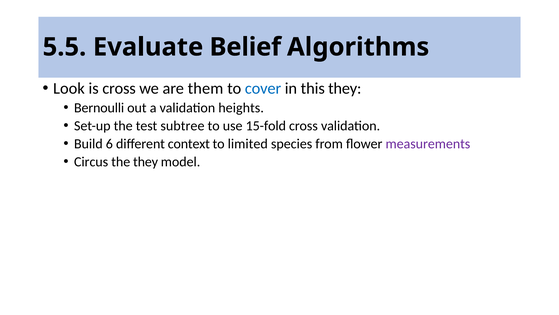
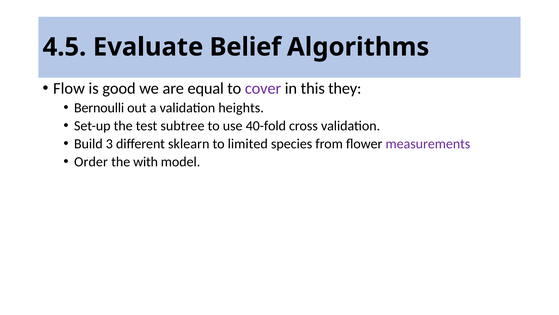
5.5: 5.5 -> 4.5 (64, 47)
Look: Look -> Flow (69, 88)
is cross: cross -> good (119, 88)
them: them -> equal (206, 88)
cover colour: blue -> purple (263, 88)
15-fold: 15-fold -> 40-fold (266, 126)
6: 6 -> 3 (109, 144)
context: context -> sklearn (189, 144)
Circus: Circus -> Order (91, 162)
the they: they -> with (146, 162)
